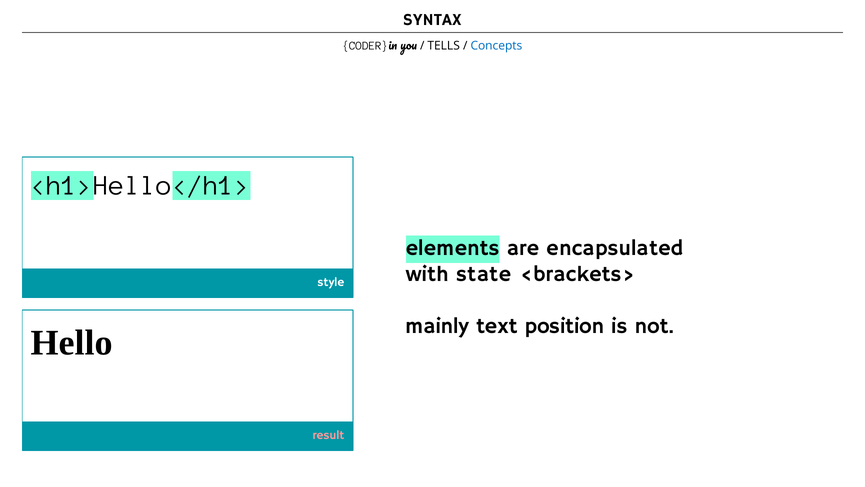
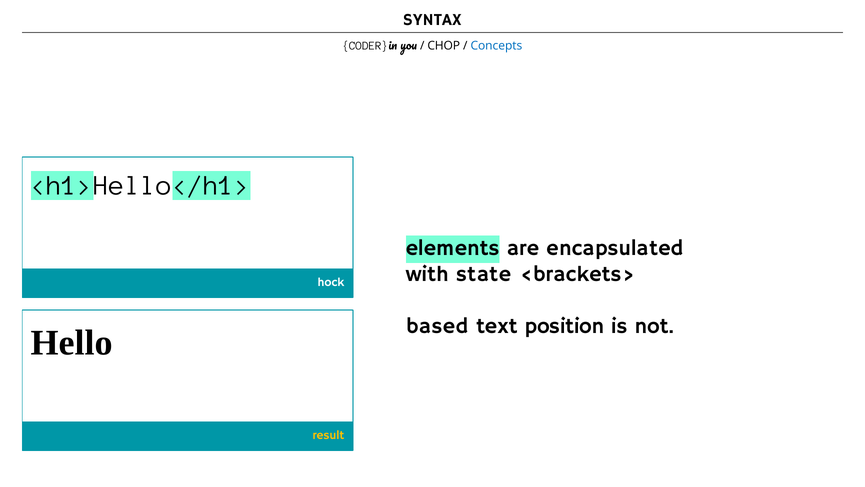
TELLS: TELLS -> CHOP (444, 46)
style: style -> hock (331, 282)
mainly: mainly -> based (437, 326)
result colour: pink -> yellow (328, 435)
